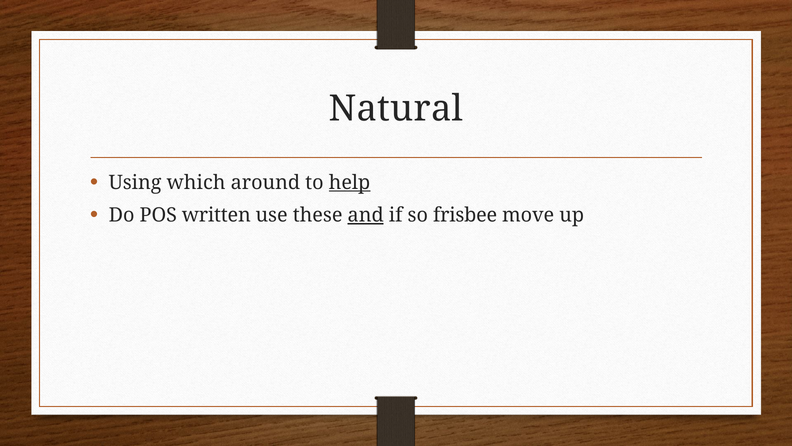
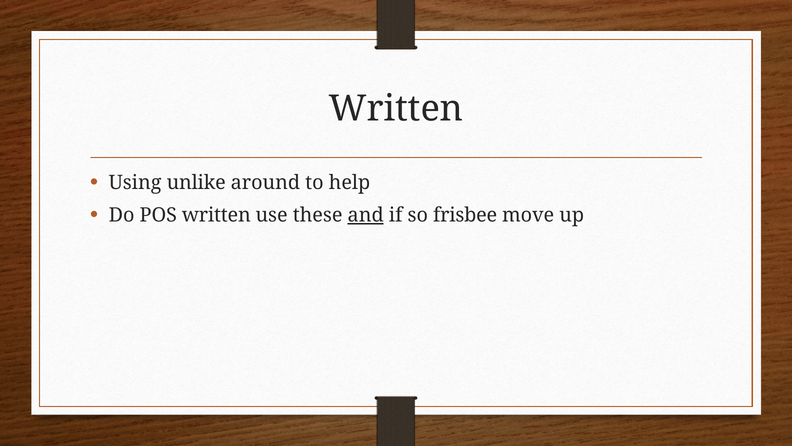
Natural: Natural -> Written (396, 109)
which: which -> unlike (196, 182)
help underline: present -> none (350, 182)
